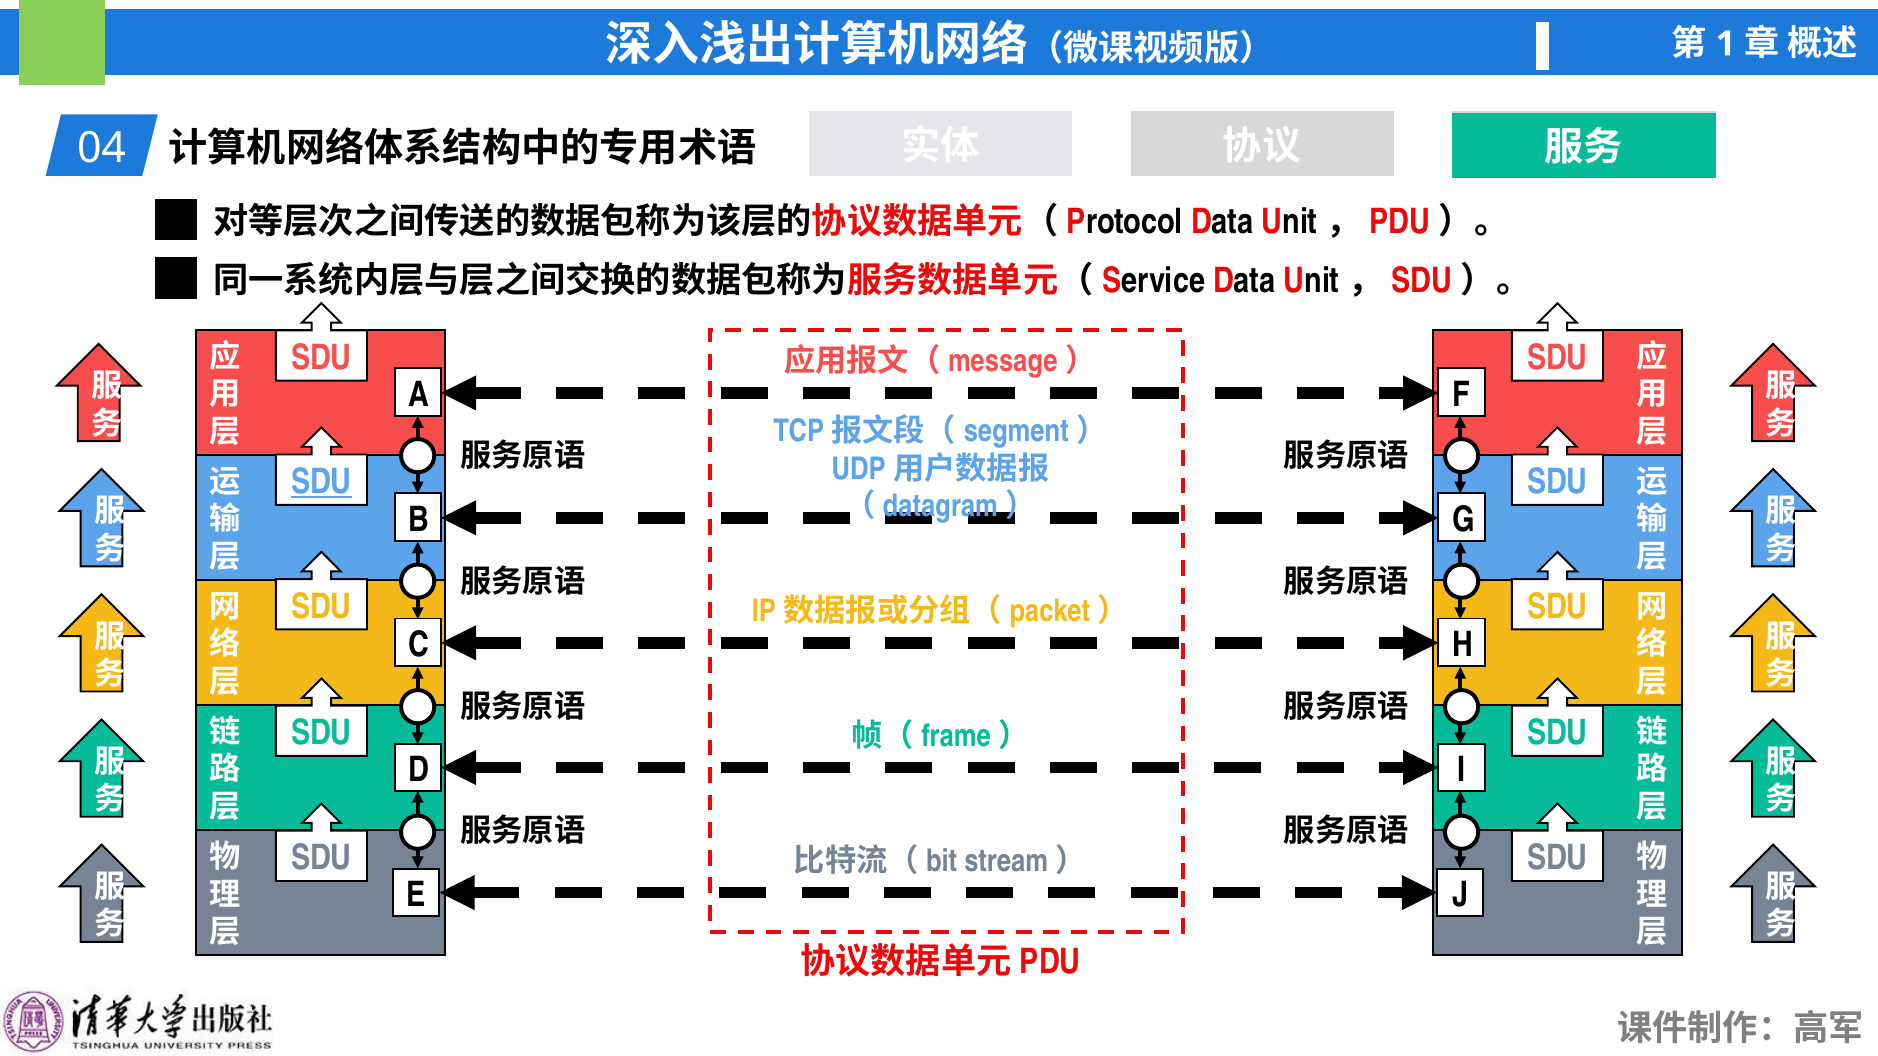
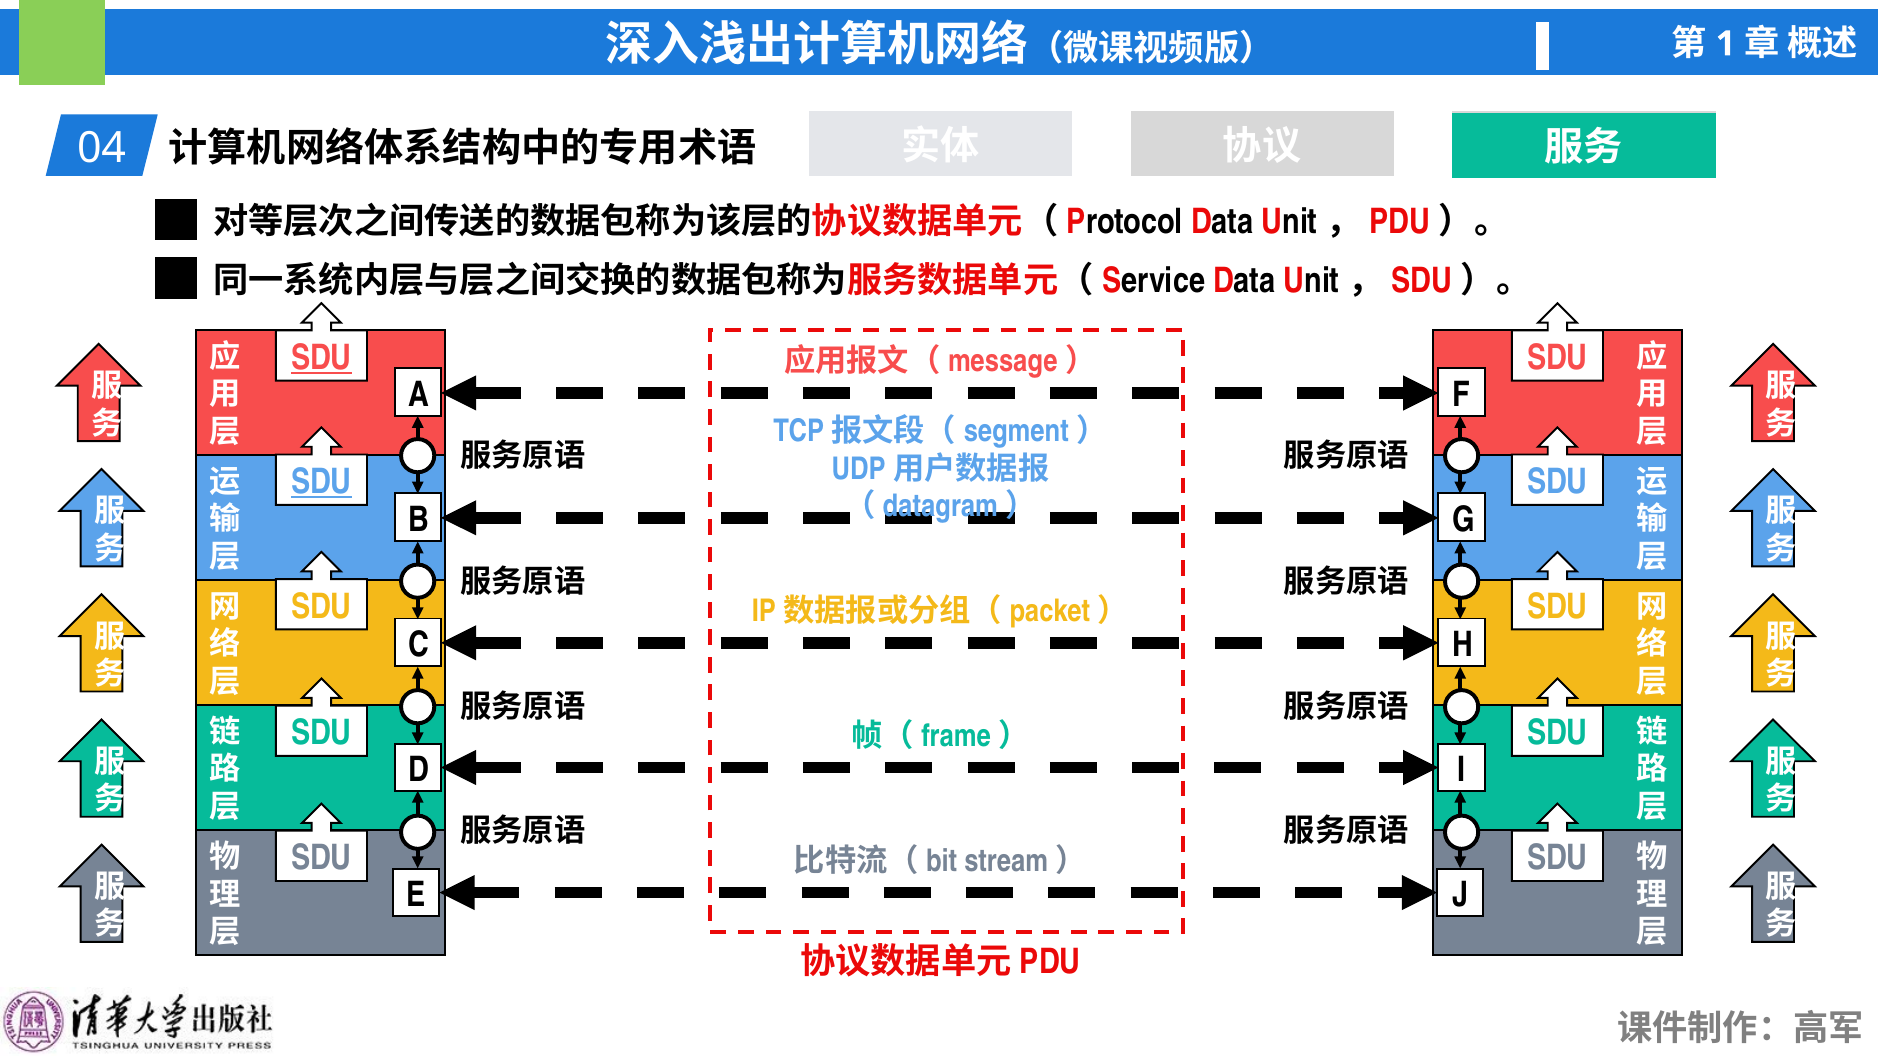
SDU underline: none -> present (321, 358)
